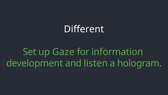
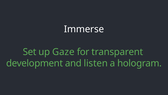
Different: Different -> Immerse (84, 29)
information: information -> transparent (117, 52)
